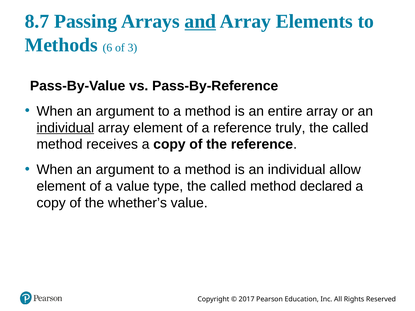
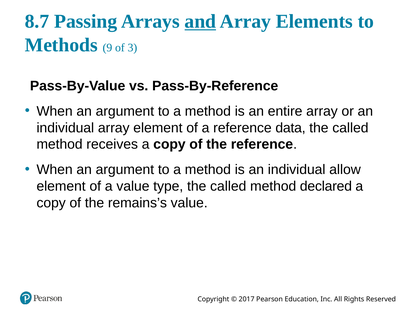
6: 6 -> 9 (107, 48)
individual underline: present -> none (65, 128)
truly: truly -> data (291, 128)
whether’s: whether’s -> remains’s (137, 203)
